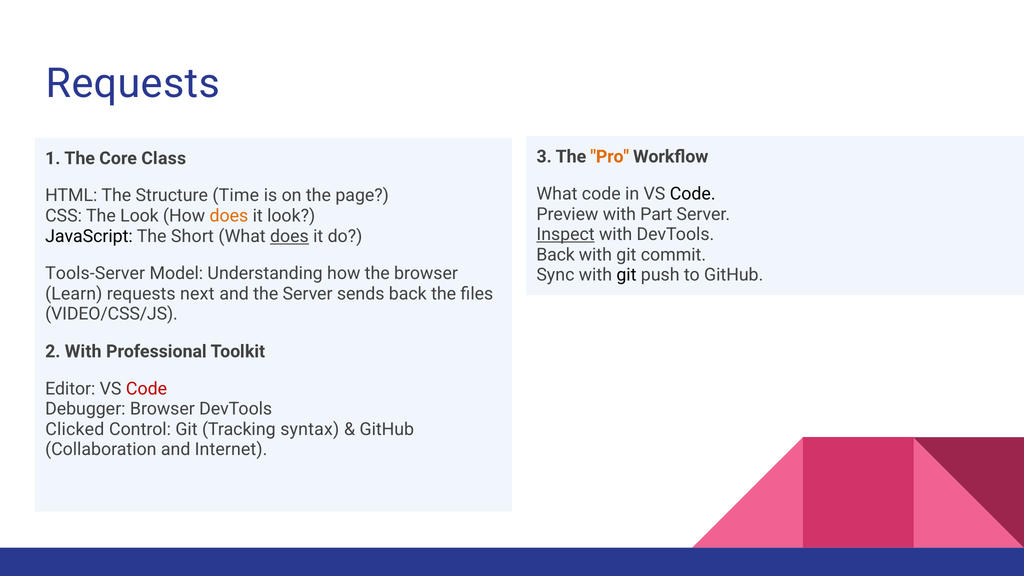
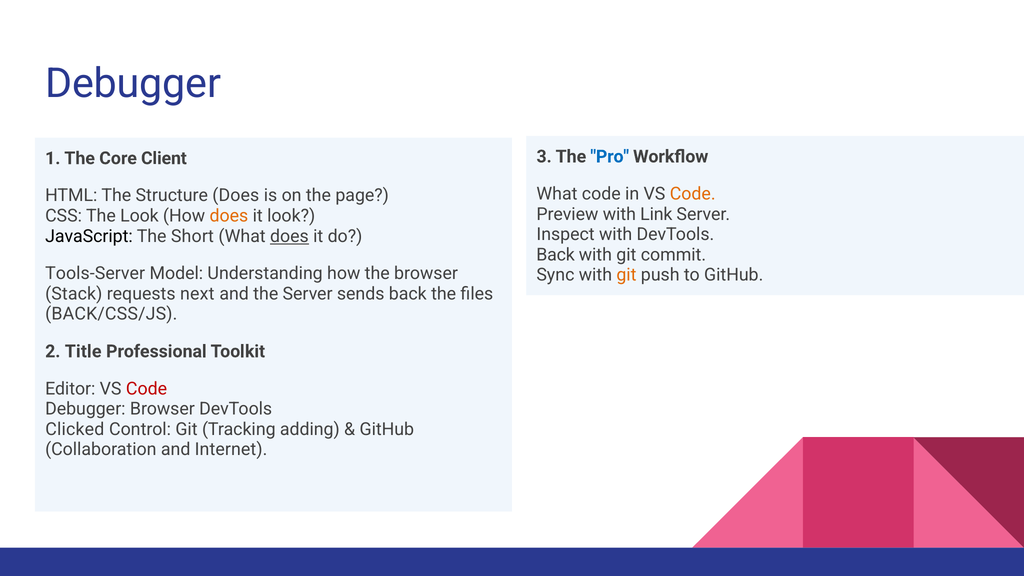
Requests: Requests -> Debugger (133, 84)
Pro colour: orange -> blue (610, 157)
Class: Class -> Client (164, 158)
Code colour: black -> orange (693, 194)
Structure Time: Time -> Does (236, 196)
Part: Part -> Link (656, 214)
Inspect underline: present -> none (566, 234)
git colour: black -> orange (626, 275)
Learn: Learn -> Stack (74, 294)
VIDEO/CSS/JS: VIDEO/CSS/JS -> BACK/CSS/JS (111, 314)
2 With: With -> Title (83, 351)
syntax: syntax -> adding (310, 429)
